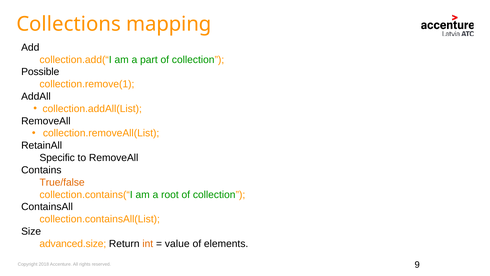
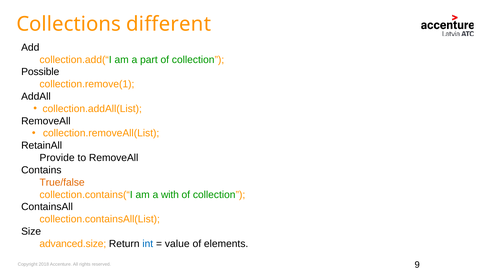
mapping: mapping -> different (169, 24)
Specific: Specific -> Provide (57, 158)
root: root -> with (170, 194)
int colour: orange -> blue (148, 243)
